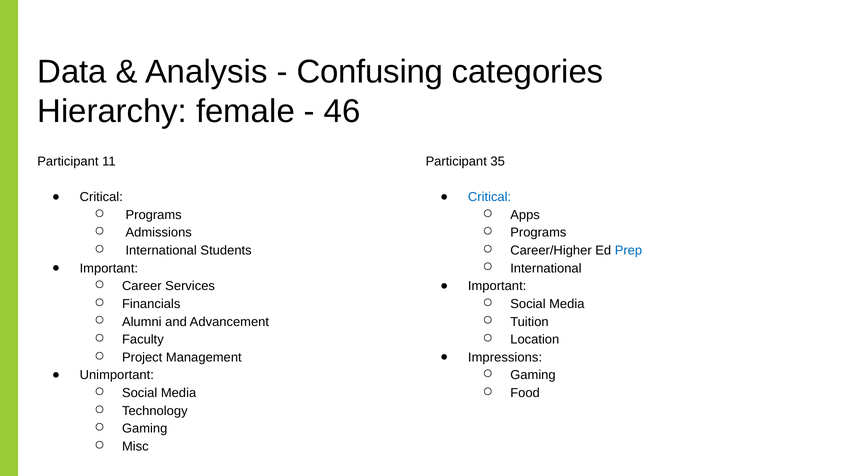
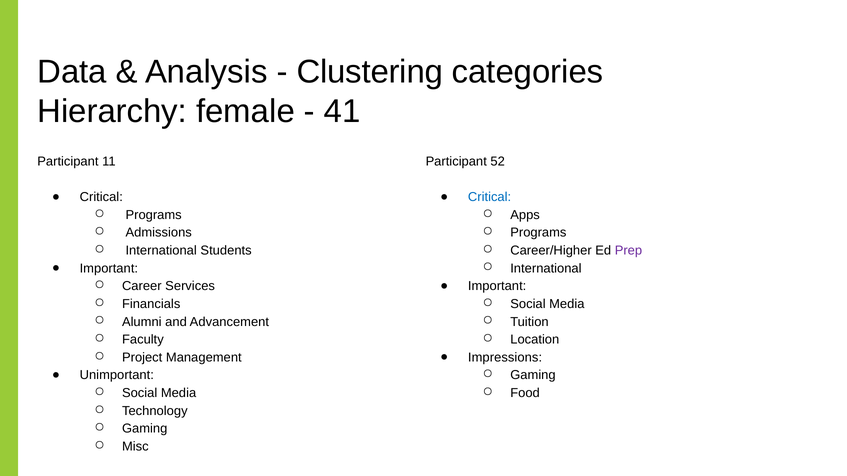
Confusing: Confusing -> Clustering (370, 72)
46: 46 -> 41 (342, 111)
35: 35 -> 52 (498, 161)
Prep colour: blue -> purple (628, 251)
